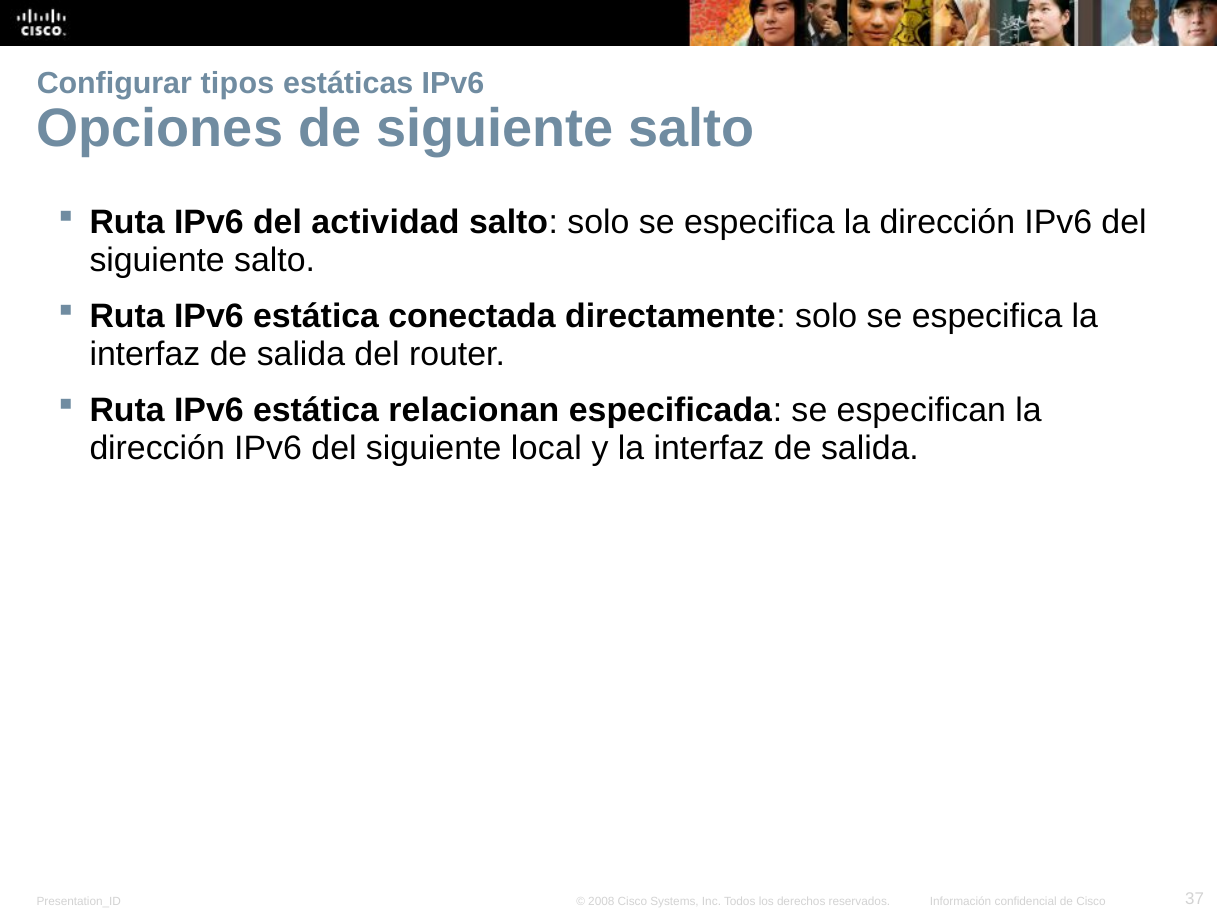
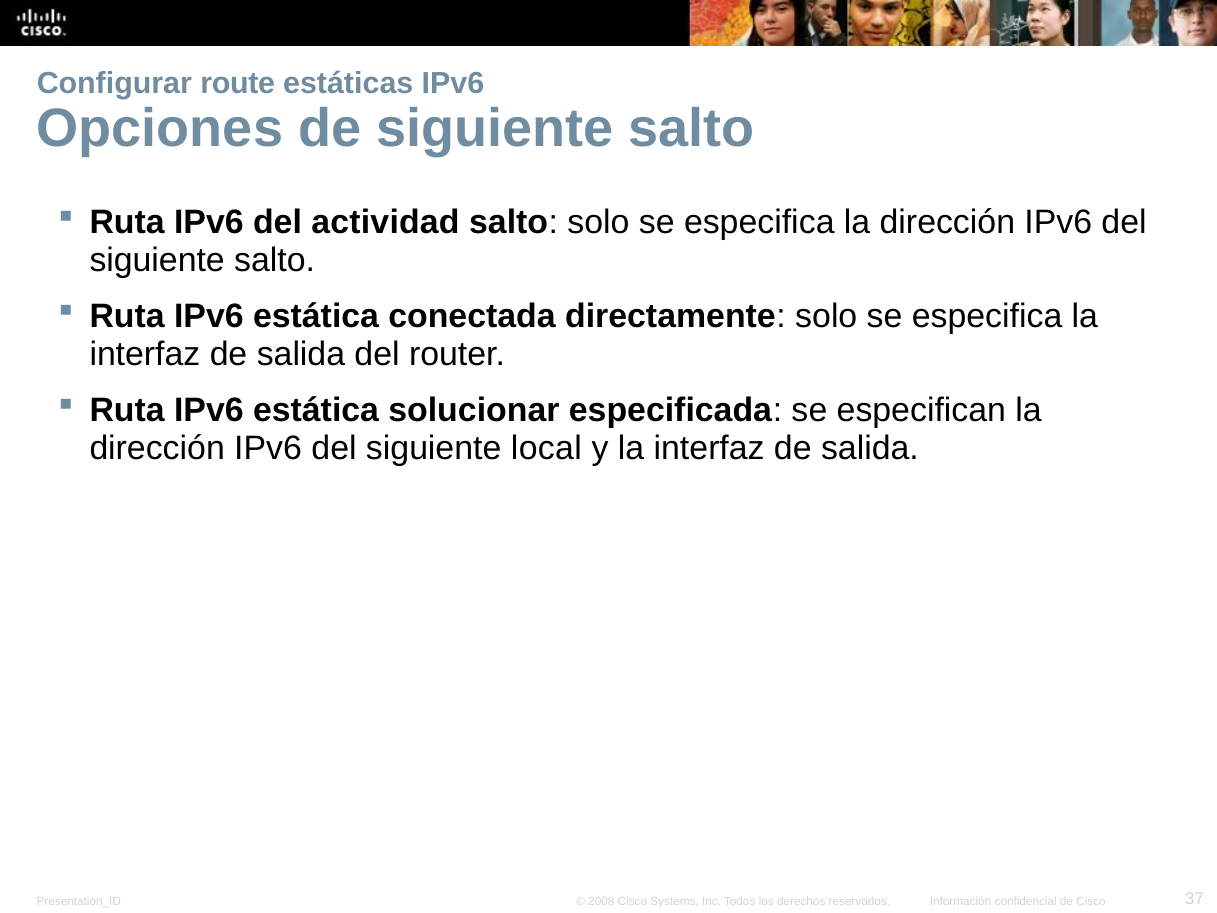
tipos: tipos -> route (238, 83)
relacionan: relacionan -> solucionar (474, 410)
